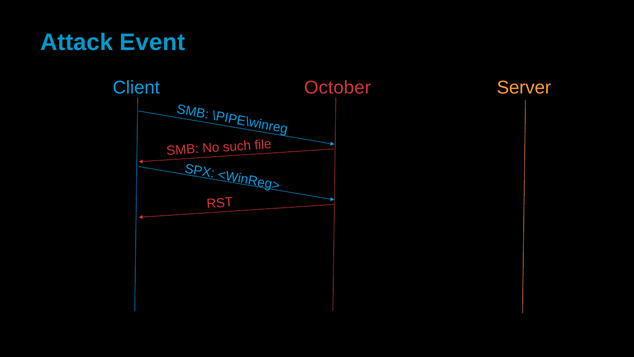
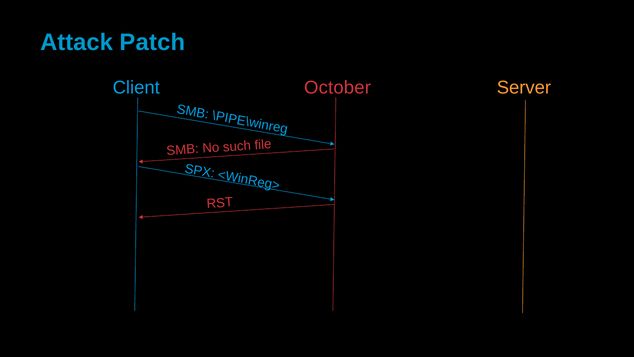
Event: Event -> Patch (152, 42)
